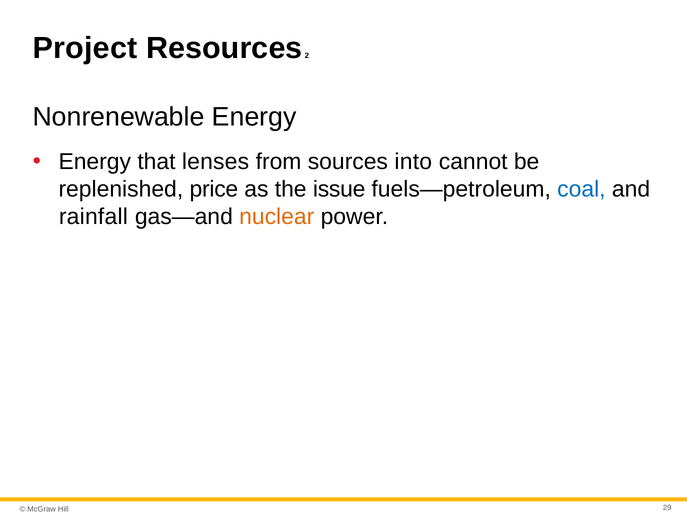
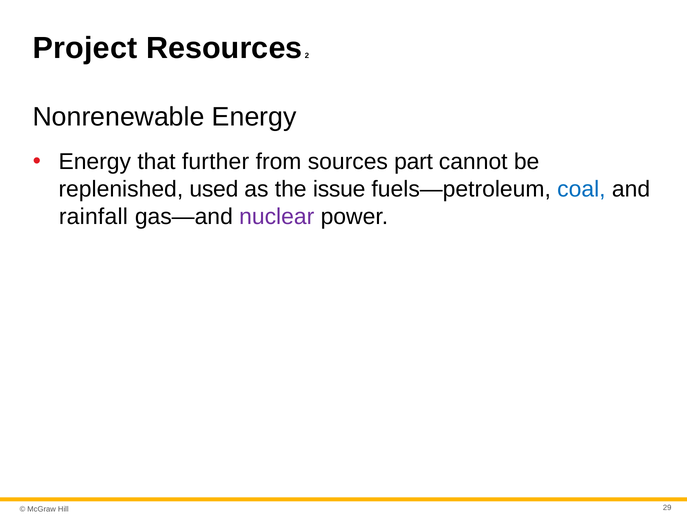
lenses: lenses -> further (216, 162)
into: into -> part (414, 162)
price: price -> used (214, 189)
nuclear colour: orange -> purple (277, 217)
